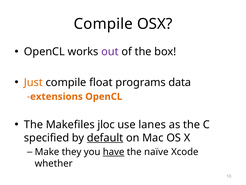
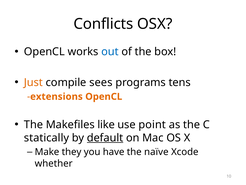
Compile: Compile -> Conflicts (103, 24)
out colour: purple -> blue (110, 52)
float: float -> sees (101, 82)
data: data -> tens (180, 82)
jloc: jloc -> like (106, 124)
lanes: lanes -> point (152, 124)
specified: specified -> statically (47, 137)
have underline: present -> none (114, 152)
